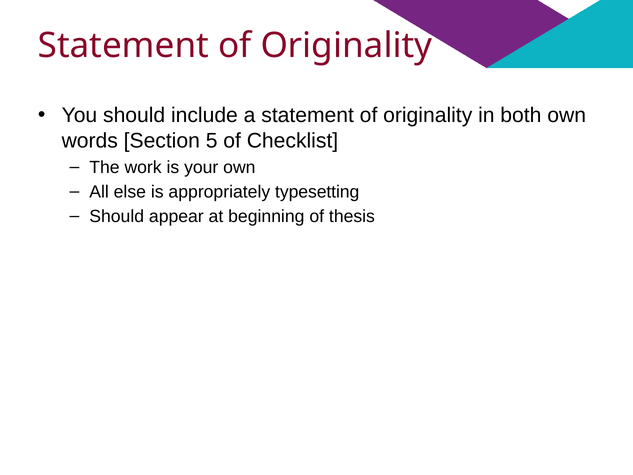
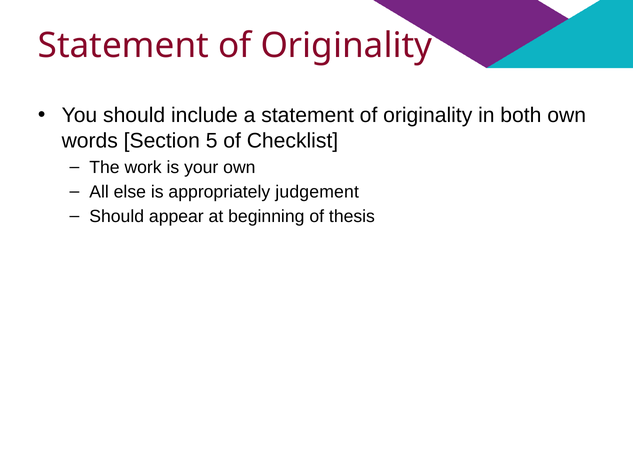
typesetting: typesetting -> judgement (317, 192)
